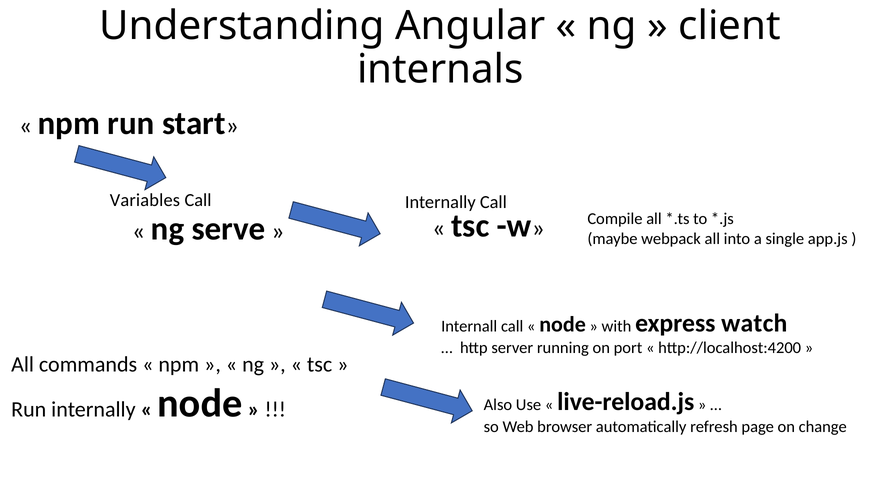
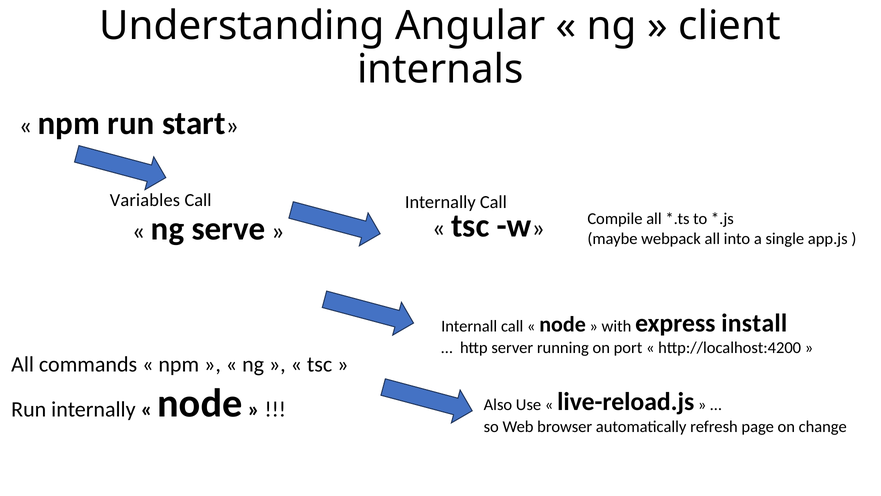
watch: watch -> install (754, 323)
